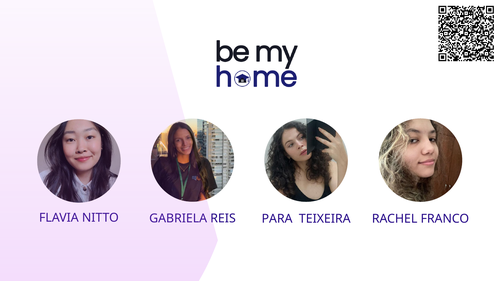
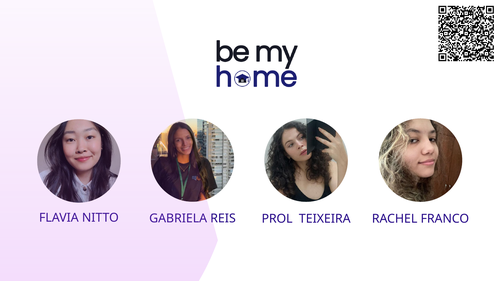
PARA: PARA -> PROL (277, 219)
